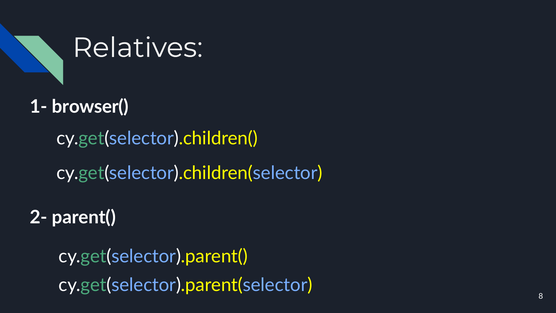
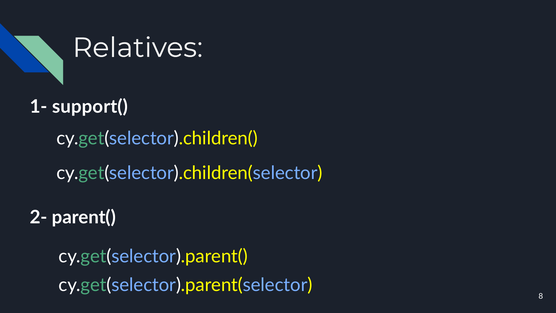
browser(: browser( -> support( (90, 107)
